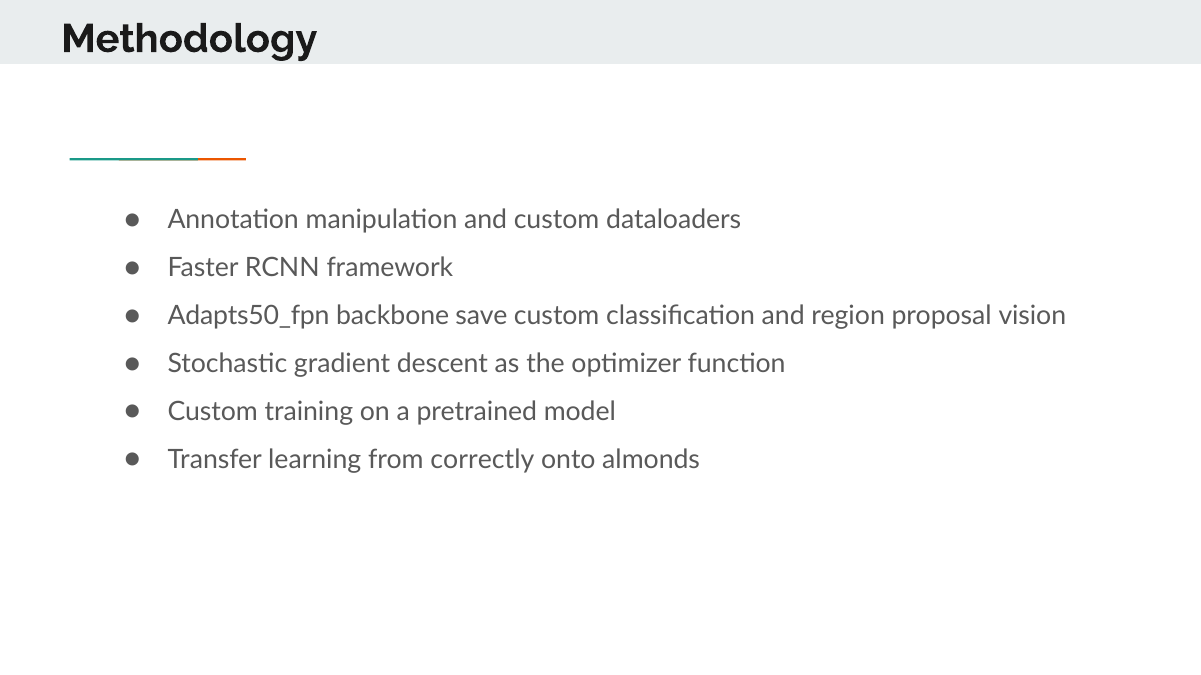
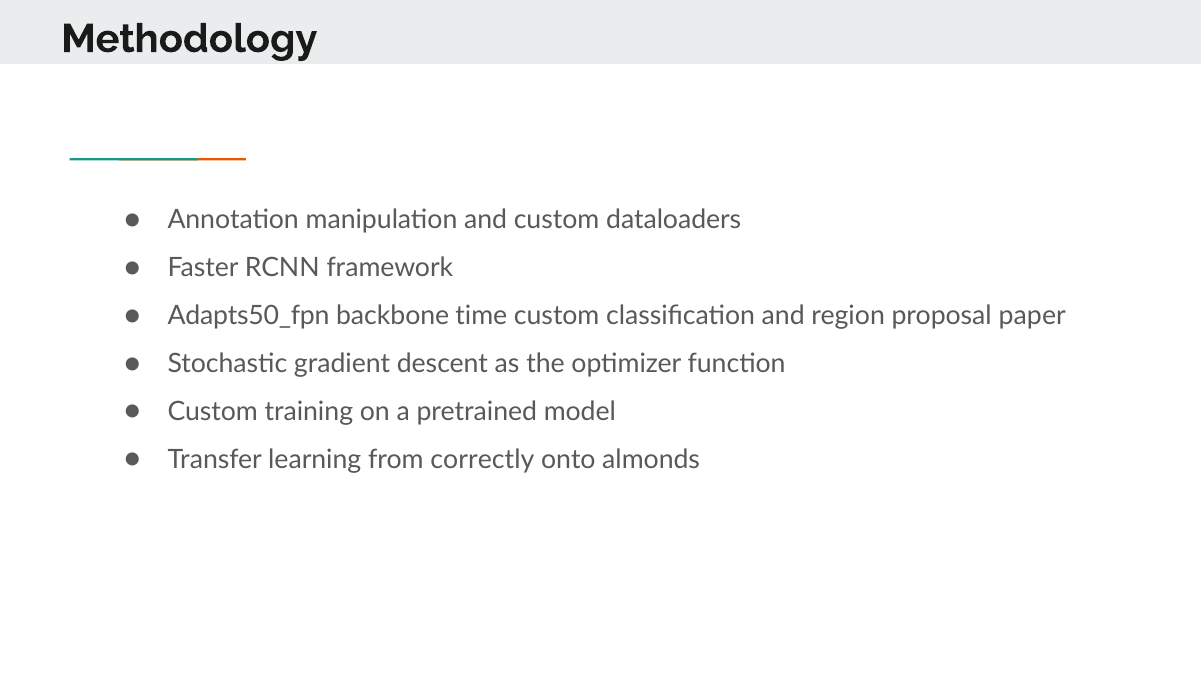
save: save -> time (481, 316)
vision: vision -> paper (1032, 316)
